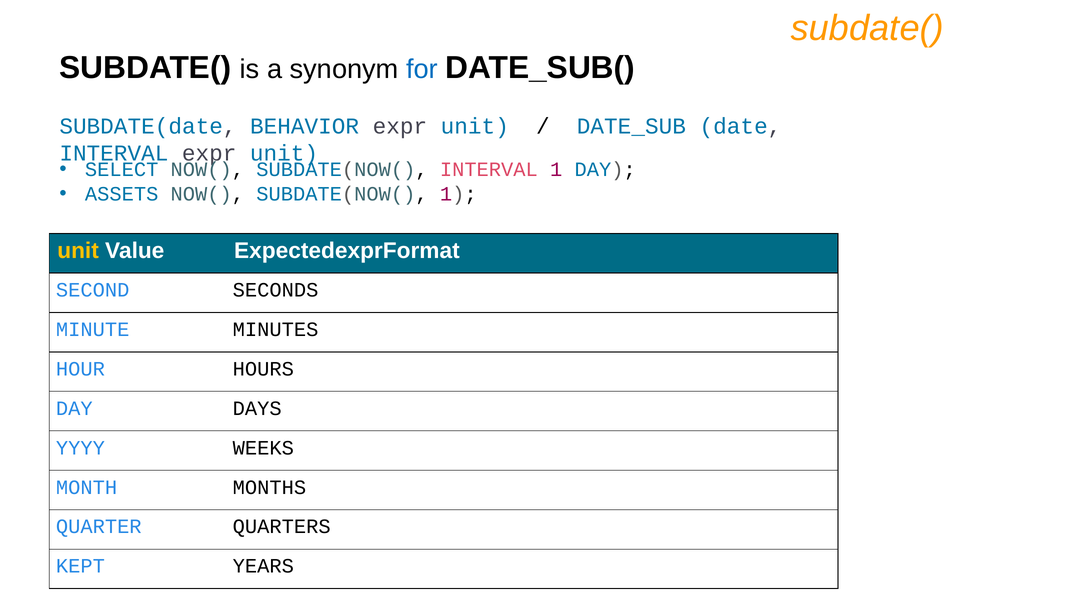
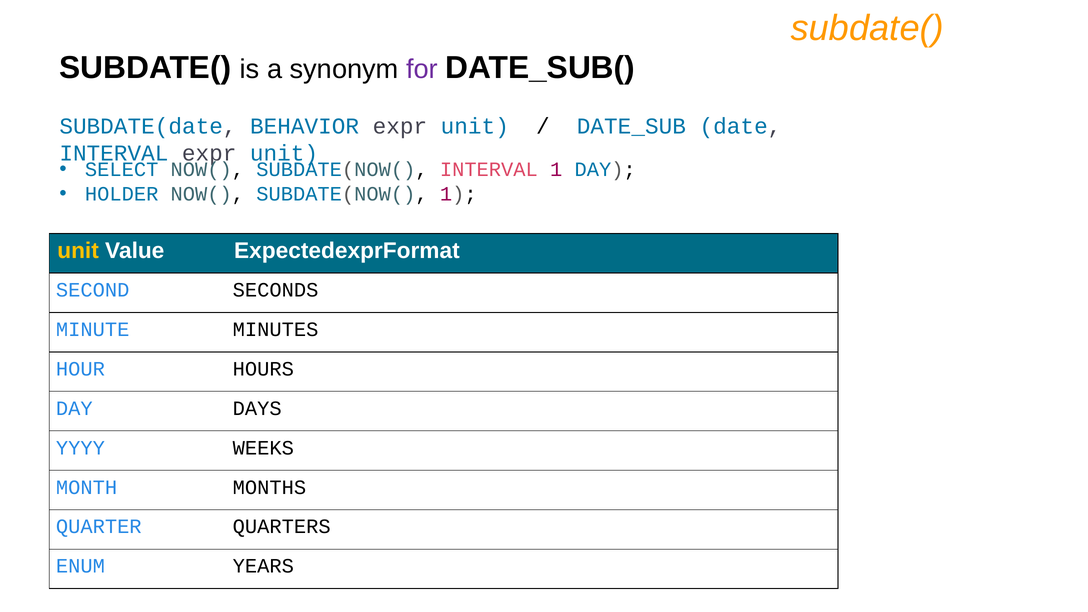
for colour: blue -> purple (422, 69)
ASSETS: ASSETS -> HOLDER (122, 194)
KEPT: KEPT -> ENUM (80, 566)
